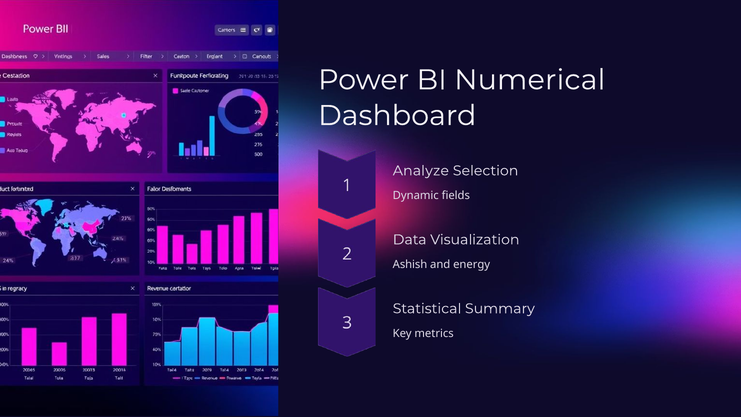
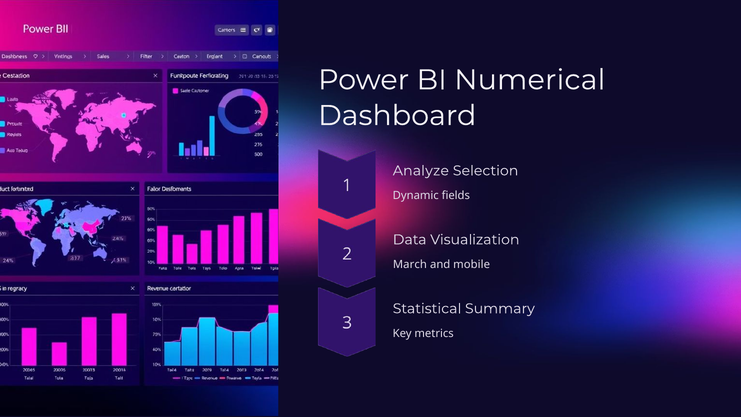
Ashish: Ashish -> March (410, 265)
energy: energy -> mobile (472, 265)
